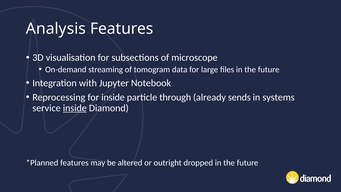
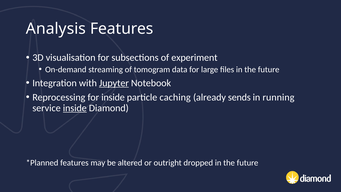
microscope: microscope -> experiment (194, 58)
Jupyter underline: none -> present (114, 83)
through: through -> caching (175, 97)
systems: systems -> running (278, 97)
